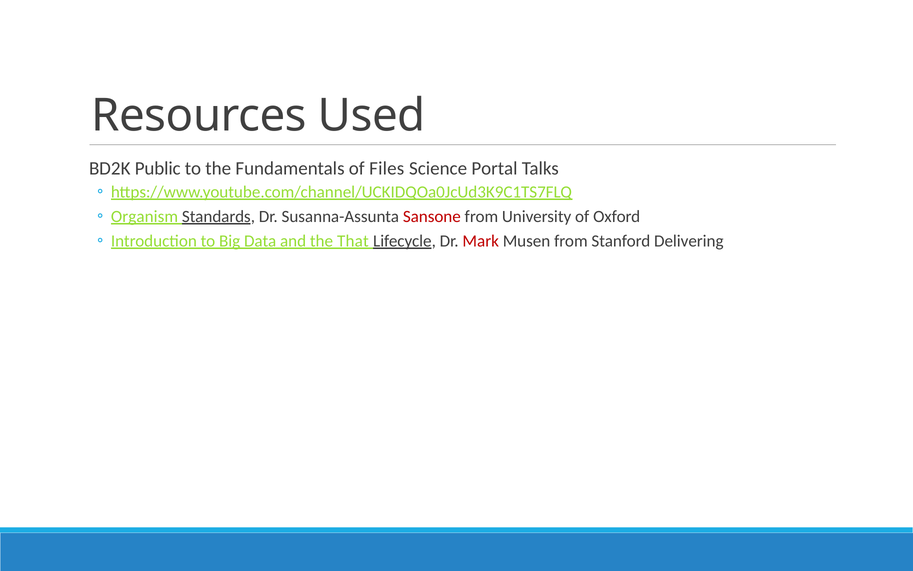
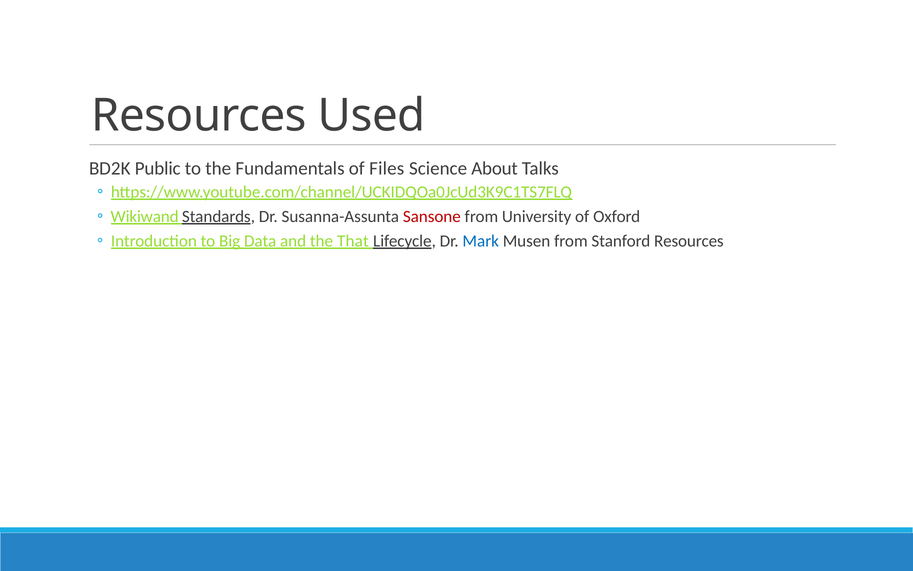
Portal: Portal -> About (495, 168)
Organism: Organism -> Wikiwand (145, 216)
Mark colour: red -> blue (481, 241)
Stanford Delivering: Delivering -> Resources (689, 241)
